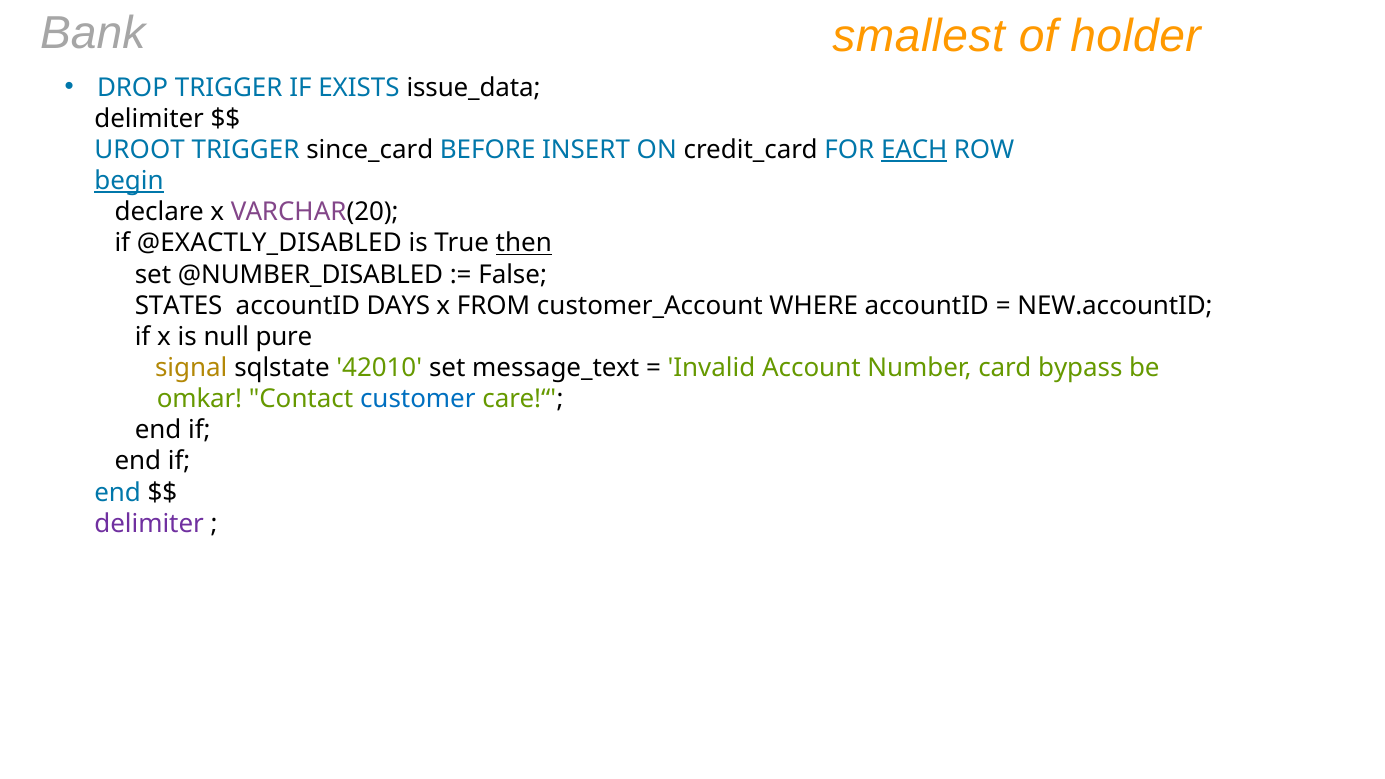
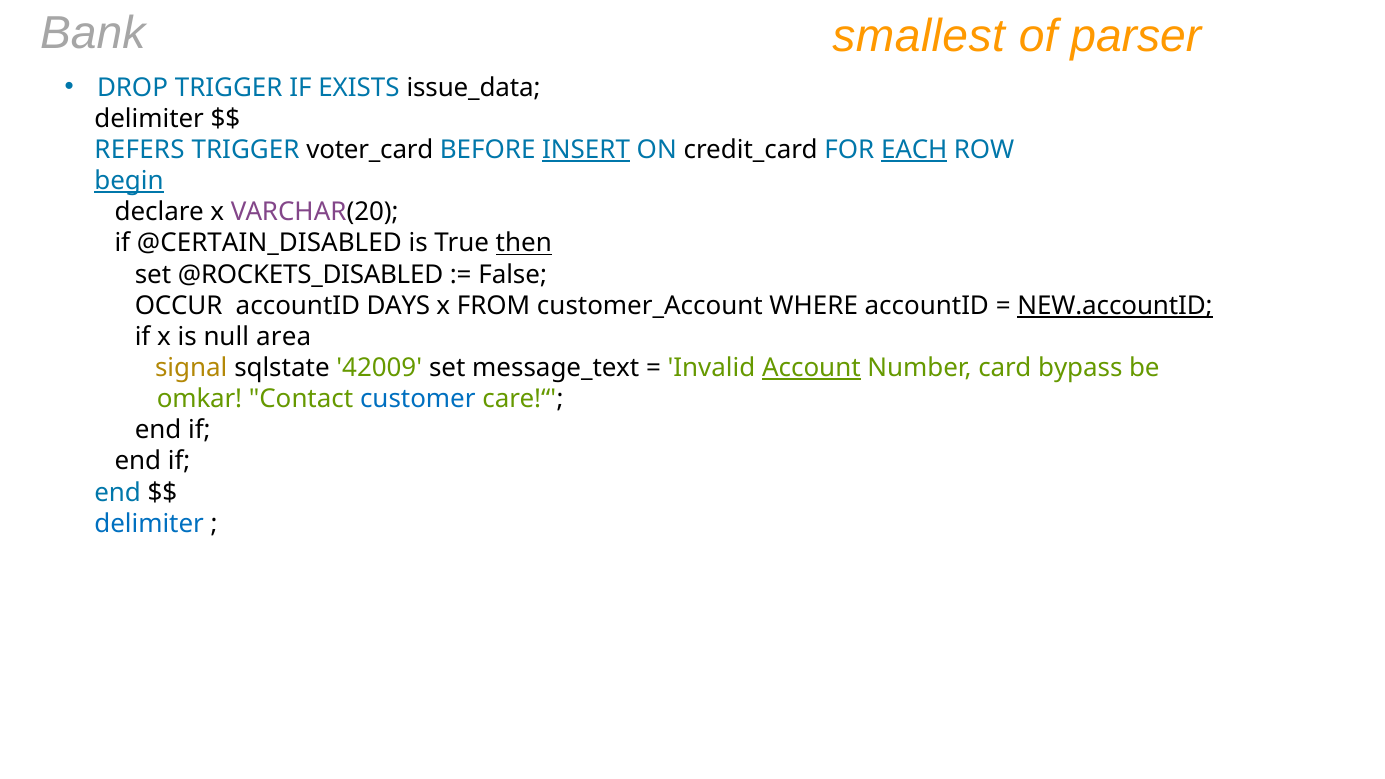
holder: holder -> parser (1136, 36)
UROOT: UROOT -> REFERS (140, 150)
since_card: since_card -> voter_card (370, 150)
INSERT underline: none -> present (586, 150)
@EXACTLY_DISABLED: @EXACTLY_DISABLED -> @CERTAIN_DISABLED (269, 243)
@NUMBER_DISABLED: @NUMBER_DISABLED -> @ROCKETS_DISABLED (311, 274)
STATES: STATES -> OCCUR (179, 306)
NEW.accountID underline: none -> present (1115, 306)
pure: pure -> area (284, 337)
42010: 42010 -> 42009 (379, 368)
Account underline: none -> present (811, 368)
delimiter colour: purple -> blue (149, 524)
